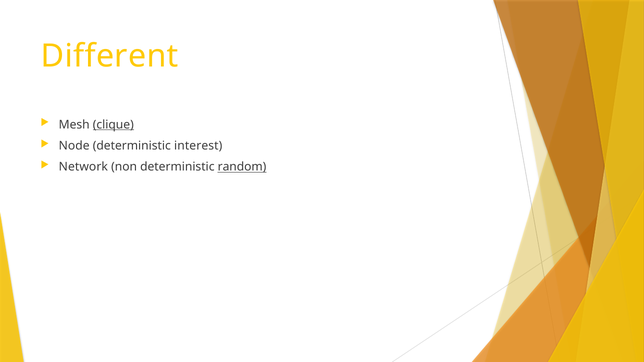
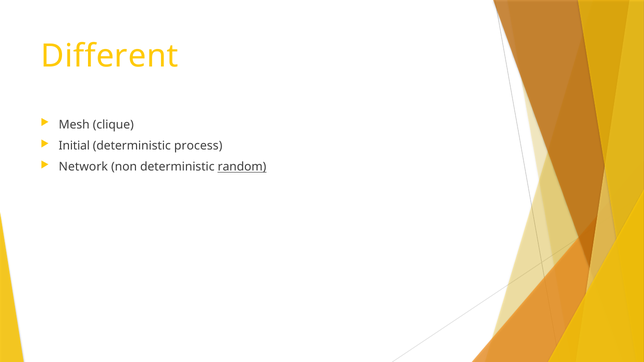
clique underline: present -> none (113, 125)
Node: Node -> Initial (74, 146)
interest: interest -> process (198, 146)
